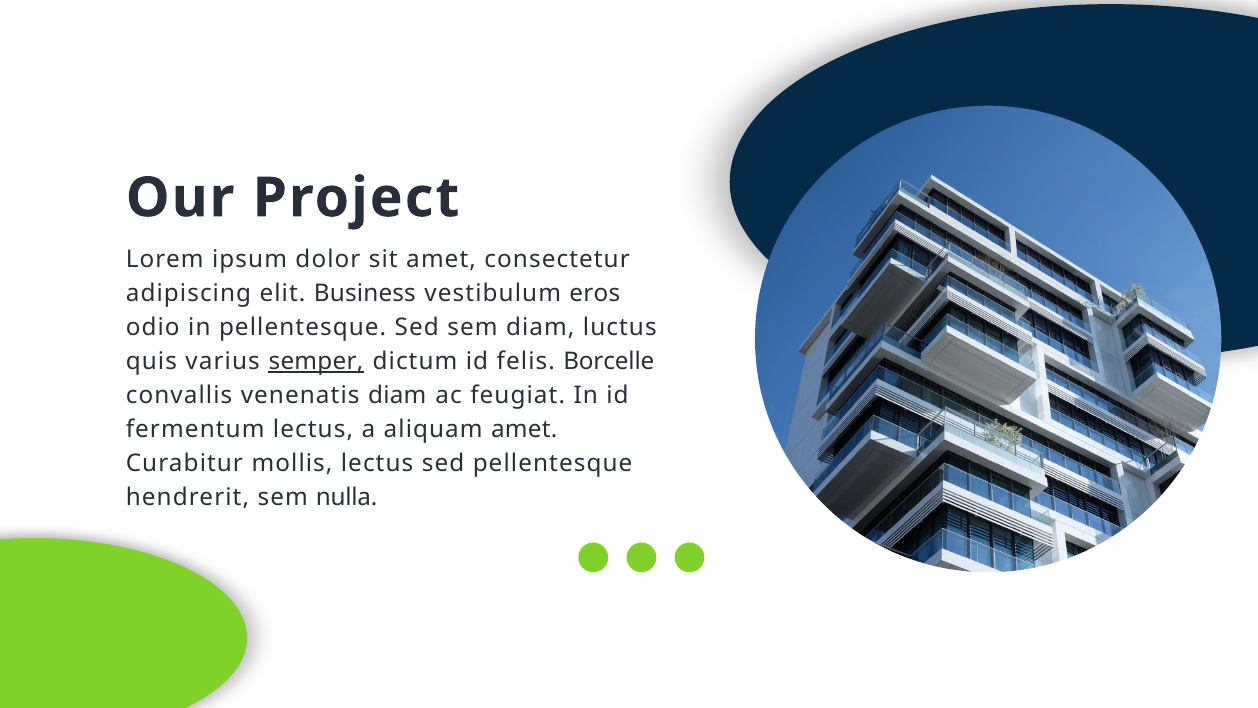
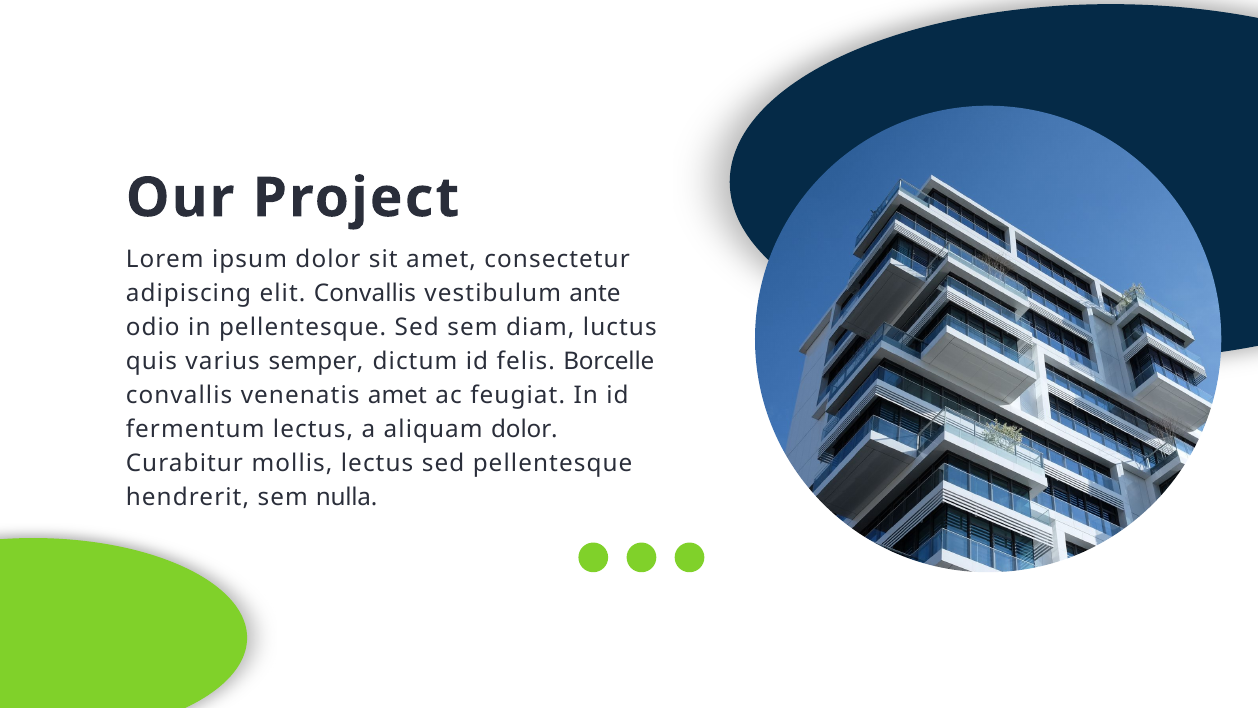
elit Business: Business -> Convallis (365, 293)
eros: eros -> ante (595, 293)
semper underline: present -> none (316, 361)
venenatis diam: diam -> amet (397, 395)
aliquam amet: amet -> dolor (524, 429)
